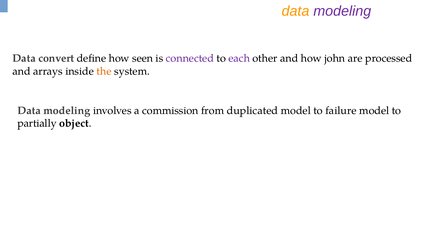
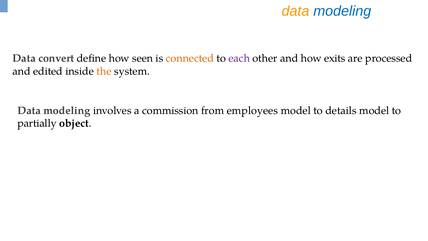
modeling colour: purple -> blue (342, 11)
connected colour: purple -> orange (190, 58)
john: john -> exits (335, 58)
arrays: arrays -> edited (48, 71)
duplicated: duplicated -> employees (252, 110)
failure: failure -> details (341, 110)
